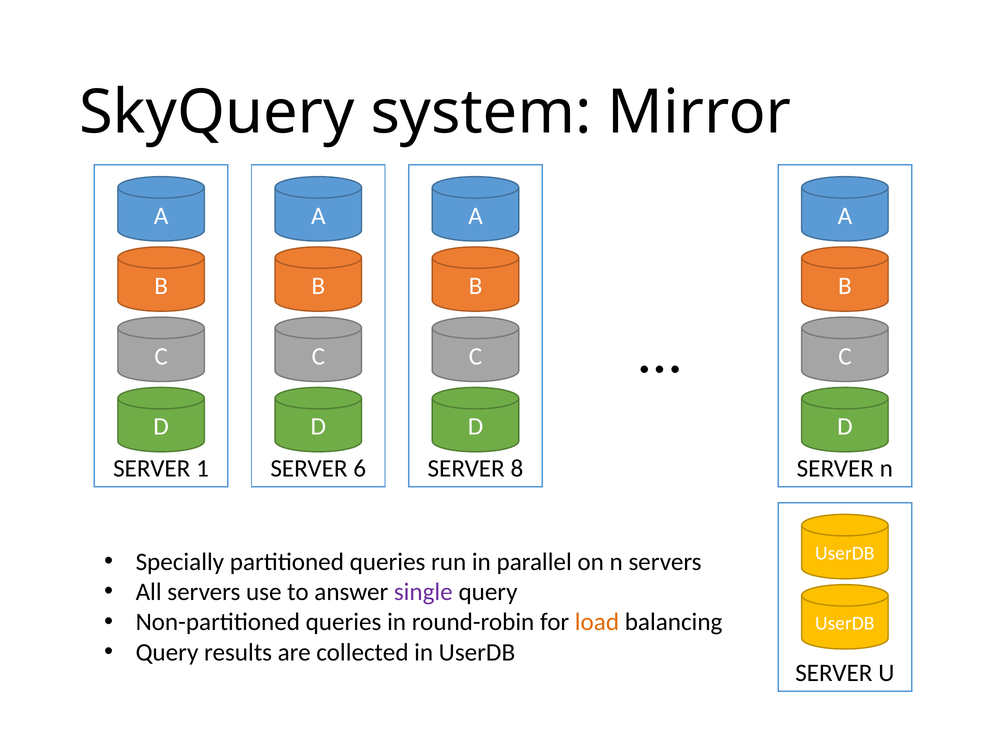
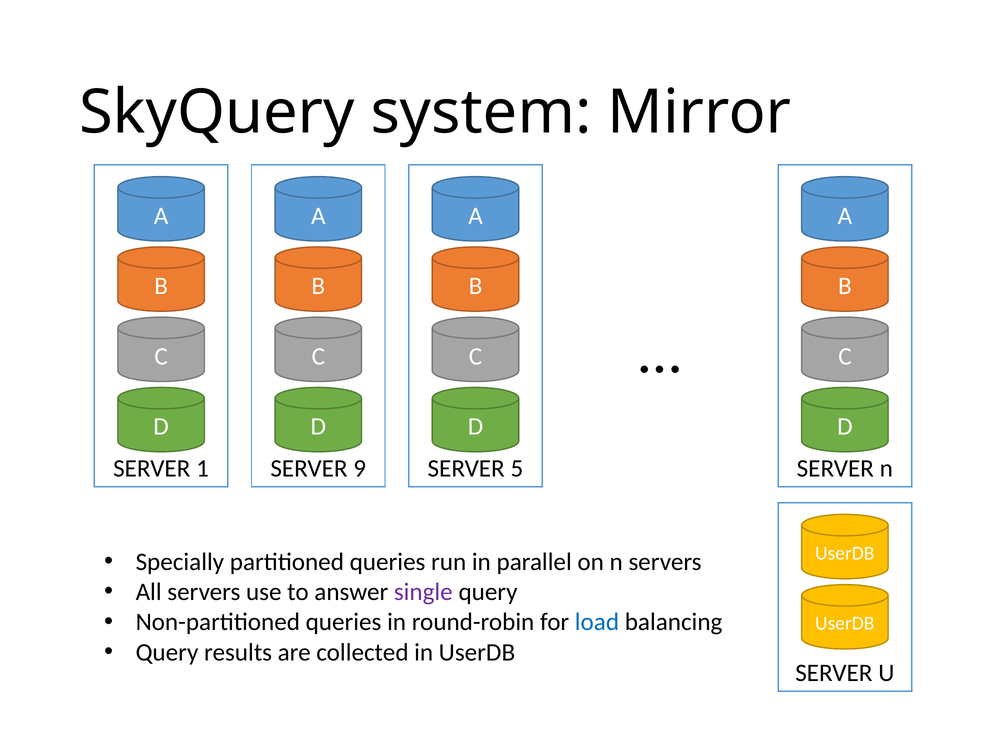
6: 6 -> 9 (360, 469)
8: 8 -> 5 (517, 469)
load colour: orange -> blue (597, 622)
